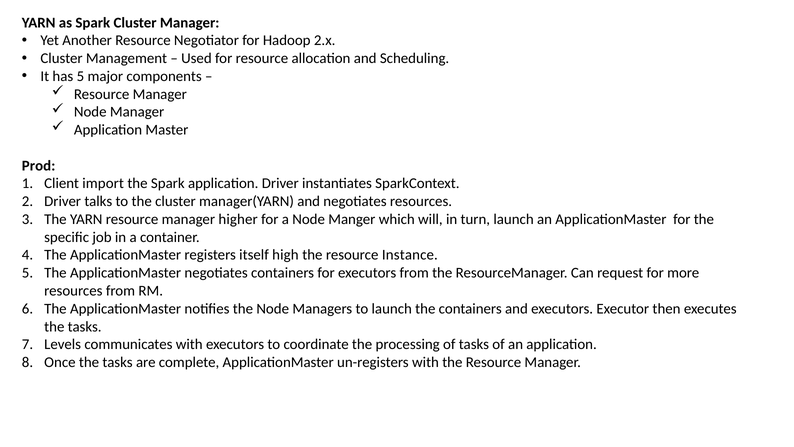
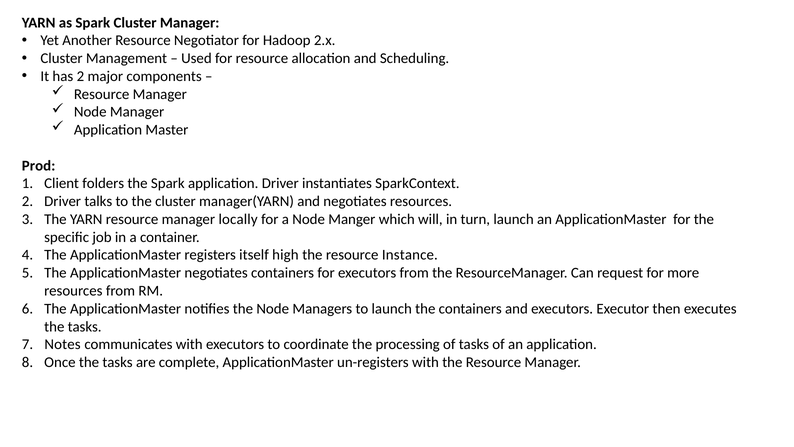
has 5: 5 -> 2 (80, 76)
import: import -> folders (103, 183)
higher: higher -> locally (238, 219)
Levels: Levels -> Notes (63, 344)
